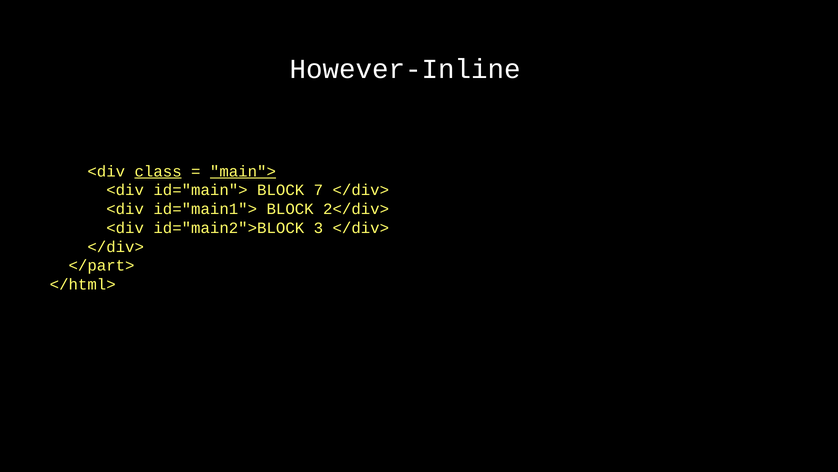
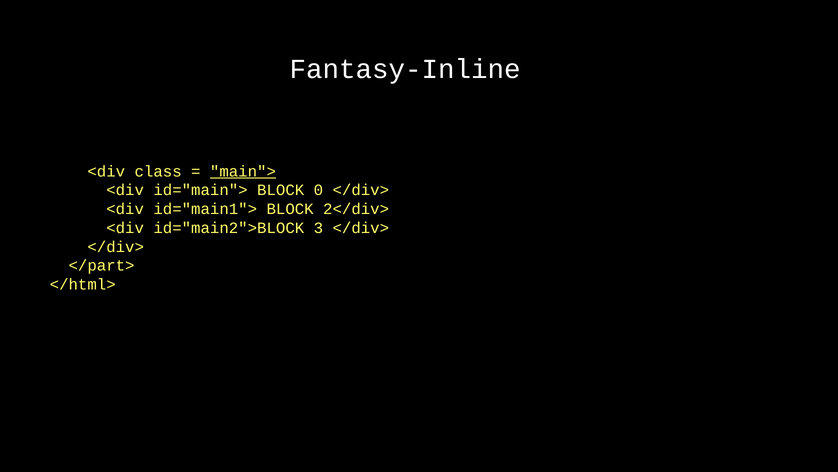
However-Inline: However-Inline -> Fantasy-Inline (405, 69)
class underline: present -> none (158, 171)
7: 7 -> 0 (318, 190)
